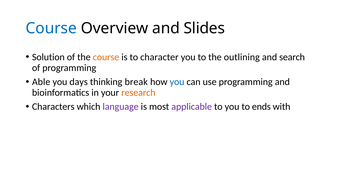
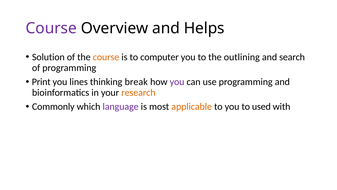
Course colour: blue -> purple (51, 28)
Slides: Slides -> Helps (204, 28)
character: character -> computer (160, 57)
Able: Able -> Print (41, 82)
days: days -> lines (79, 82)
you colour: blue -> purple (177, 82)
Characters: Characters -> Commonly (53, 106)
applicable colour: purple -> orange (192, 106)
ends: ends -> used (261, 106)
